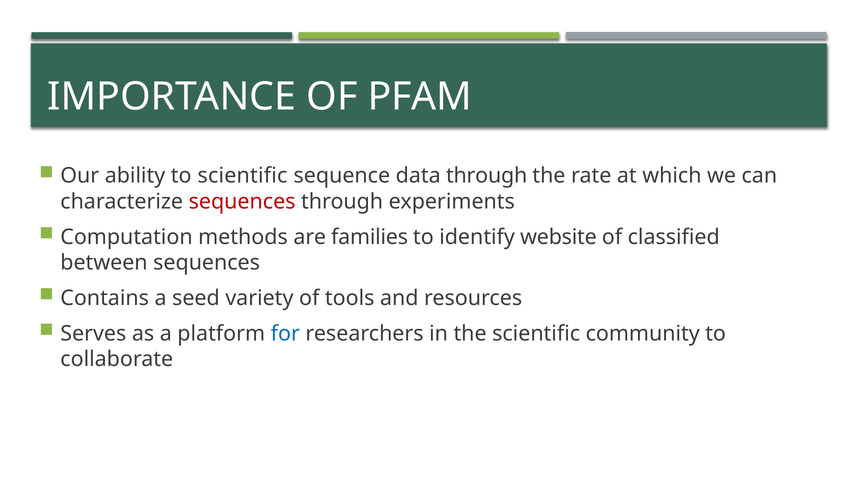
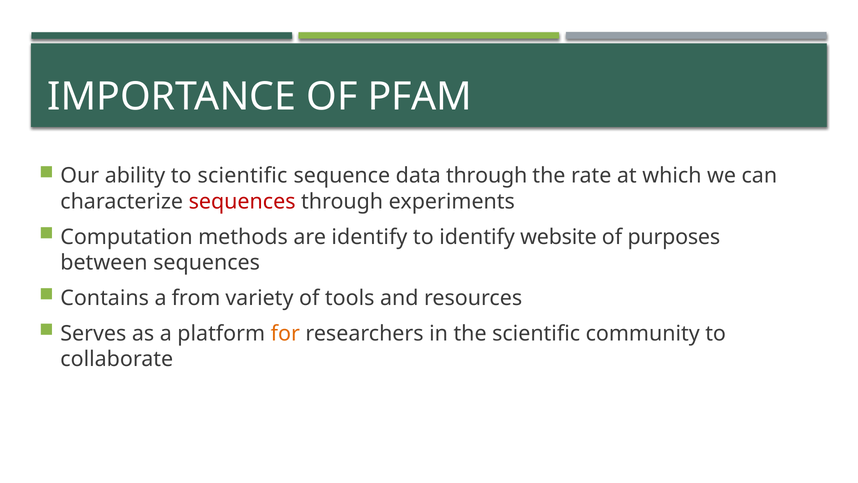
are families: families -> identify (369, 237)
classified: classified -> purposes (674, 237)
seed: seed -> from (196, 298)
for colour: blue -> orange (285, 333)
